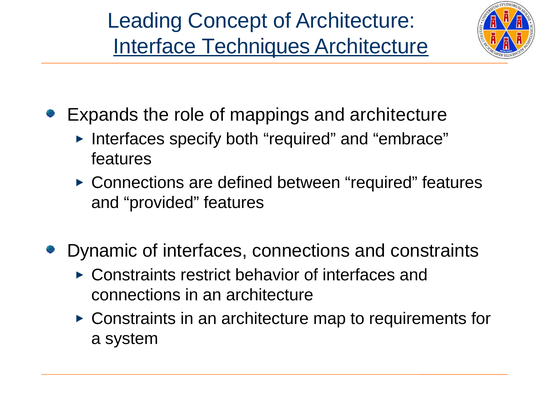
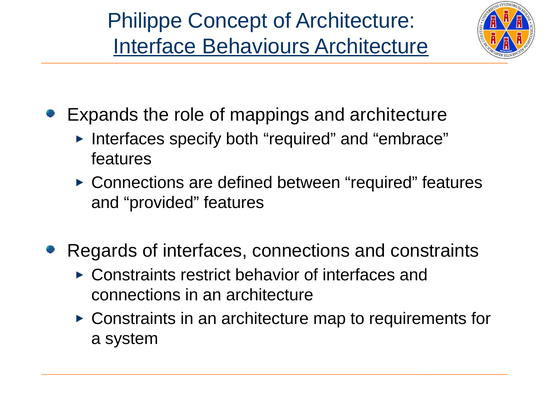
Leading: Leading -> Philippe (145, 21)
Techniques: Techniques -> Behaviours (256, 46)
Dynamic: Dynamic -> Regards (102, 251)
